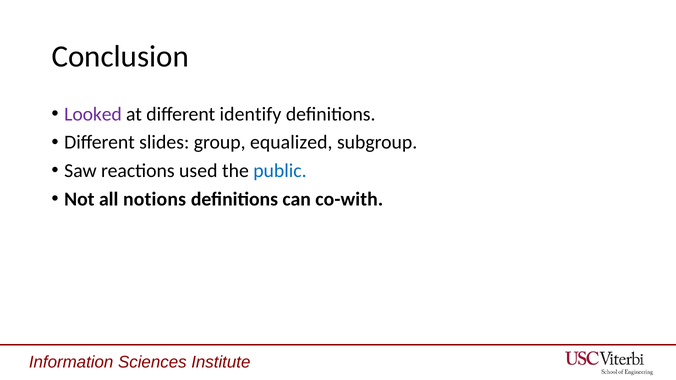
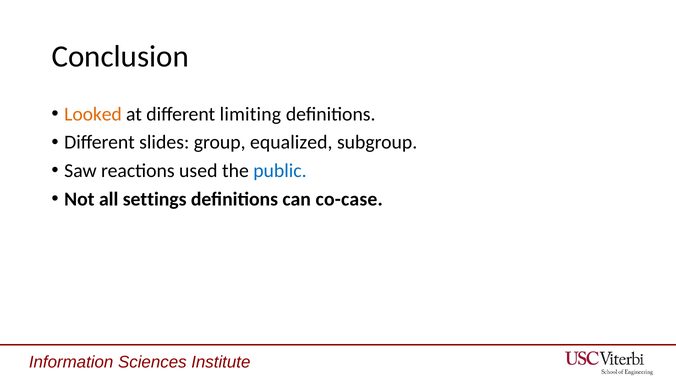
Looked colour: purple -> orange (93, 114)
identify: identify -> limiting (250, 114)
notions: notions -> settings (155, 199)
co-with: co-with -> co-case (349, 199)
